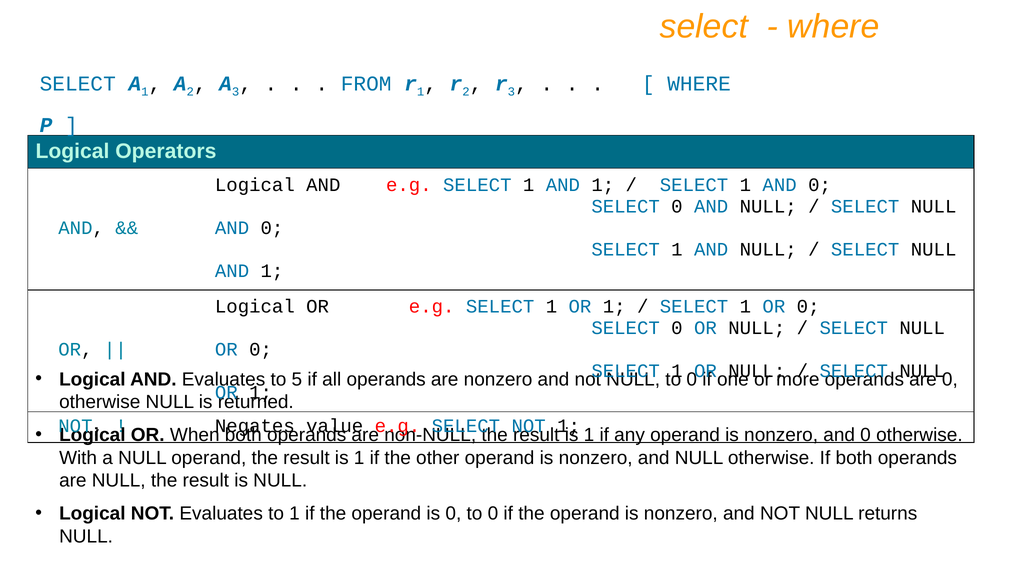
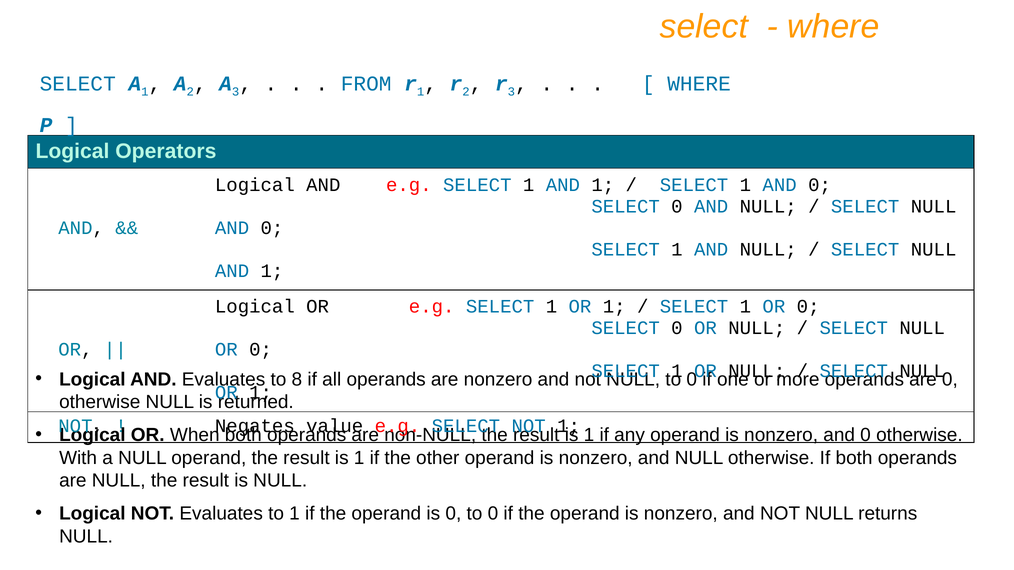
5: 5 -> 8 (297, 379)
